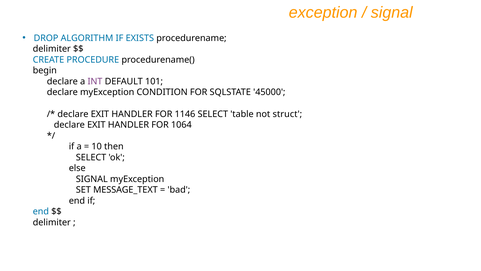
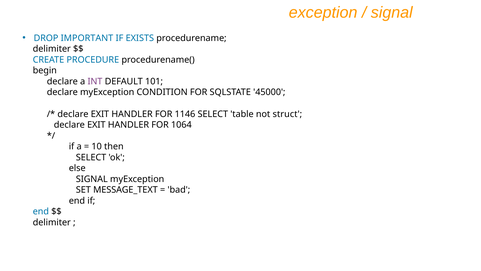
ALGORITHM: ALGORITHM -> IMPORTANT (87, 38)
